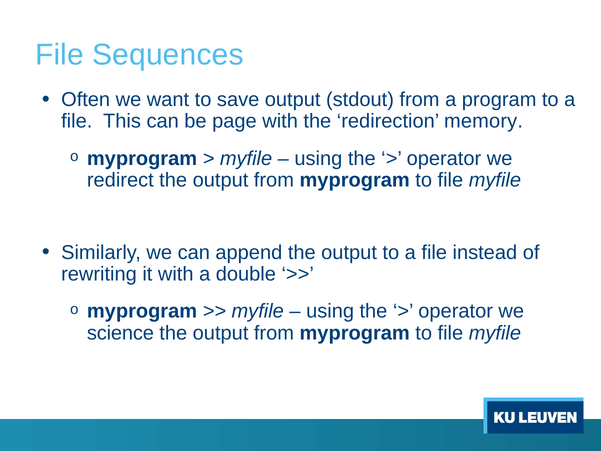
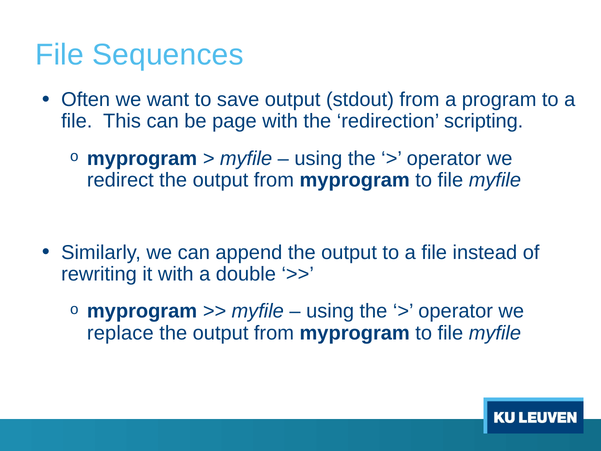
memory: memory -> scripting (484, 121)
science: science -> replace (120, 333)
